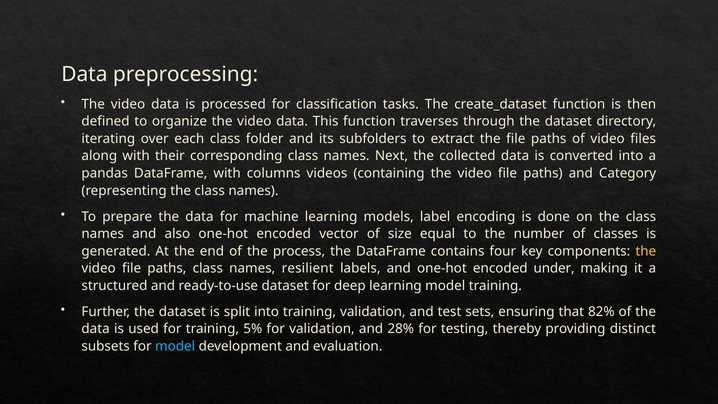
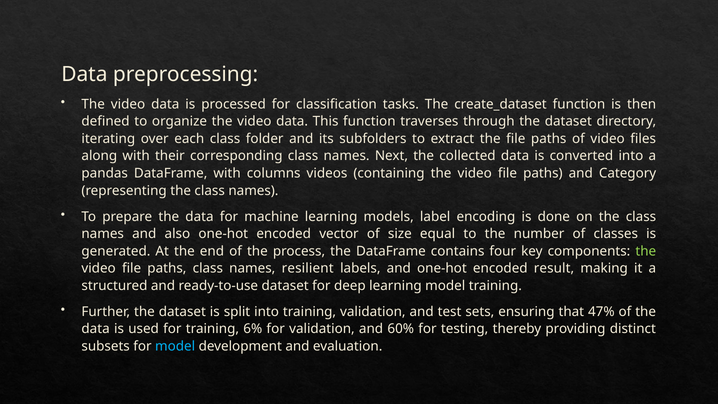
the colour: yellow -> light green (646, 251)
under: under -> result (554, 268)
82%: 82% -> 47% (601, 312)
5%: 5% -> 6% (253, 329)
28%: 28% -> 60% (401, 329)
